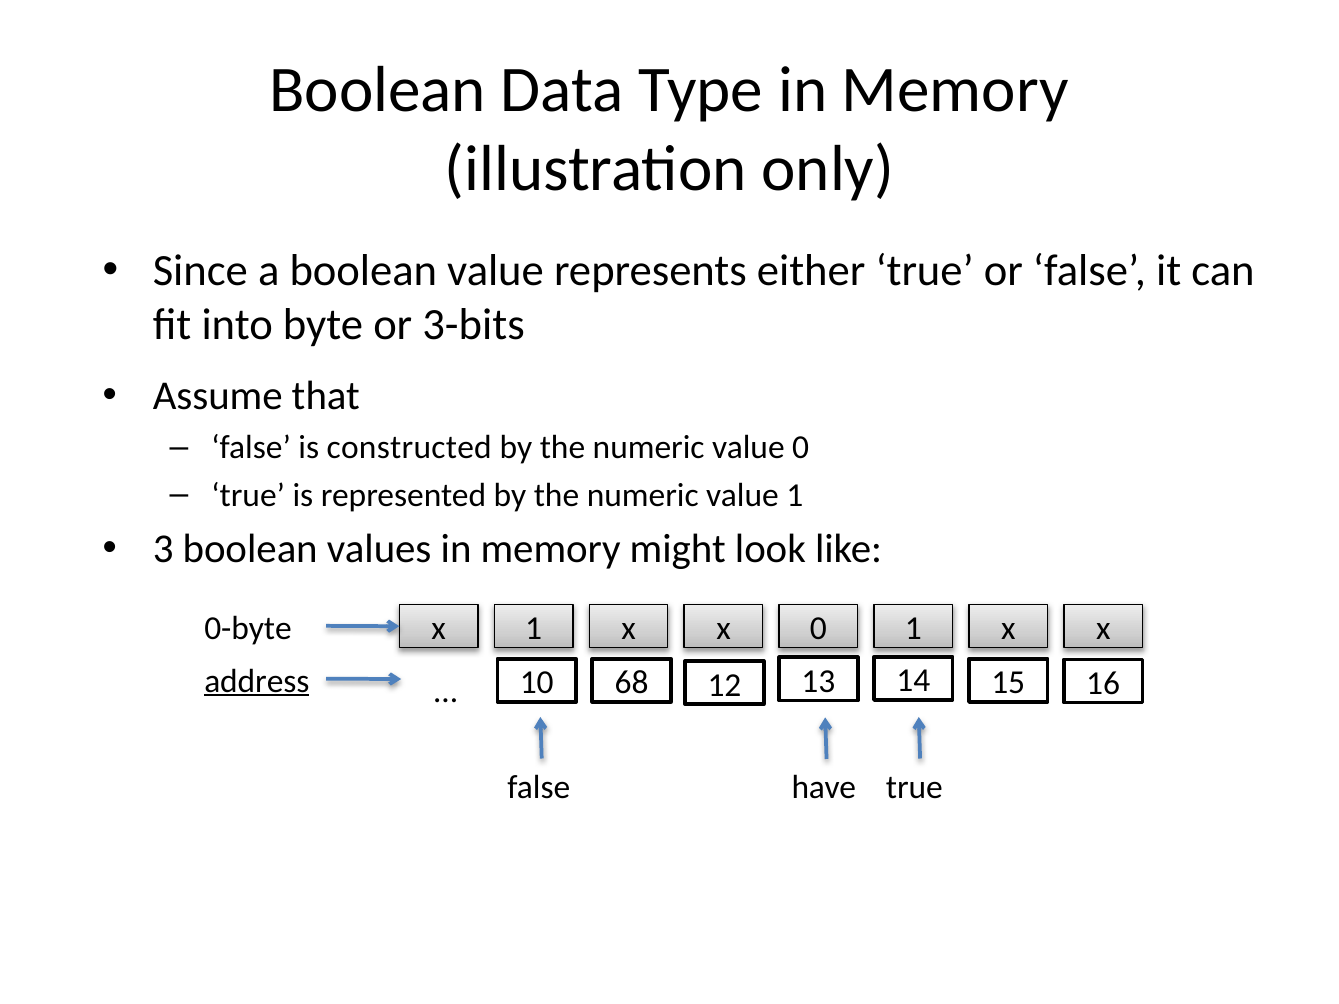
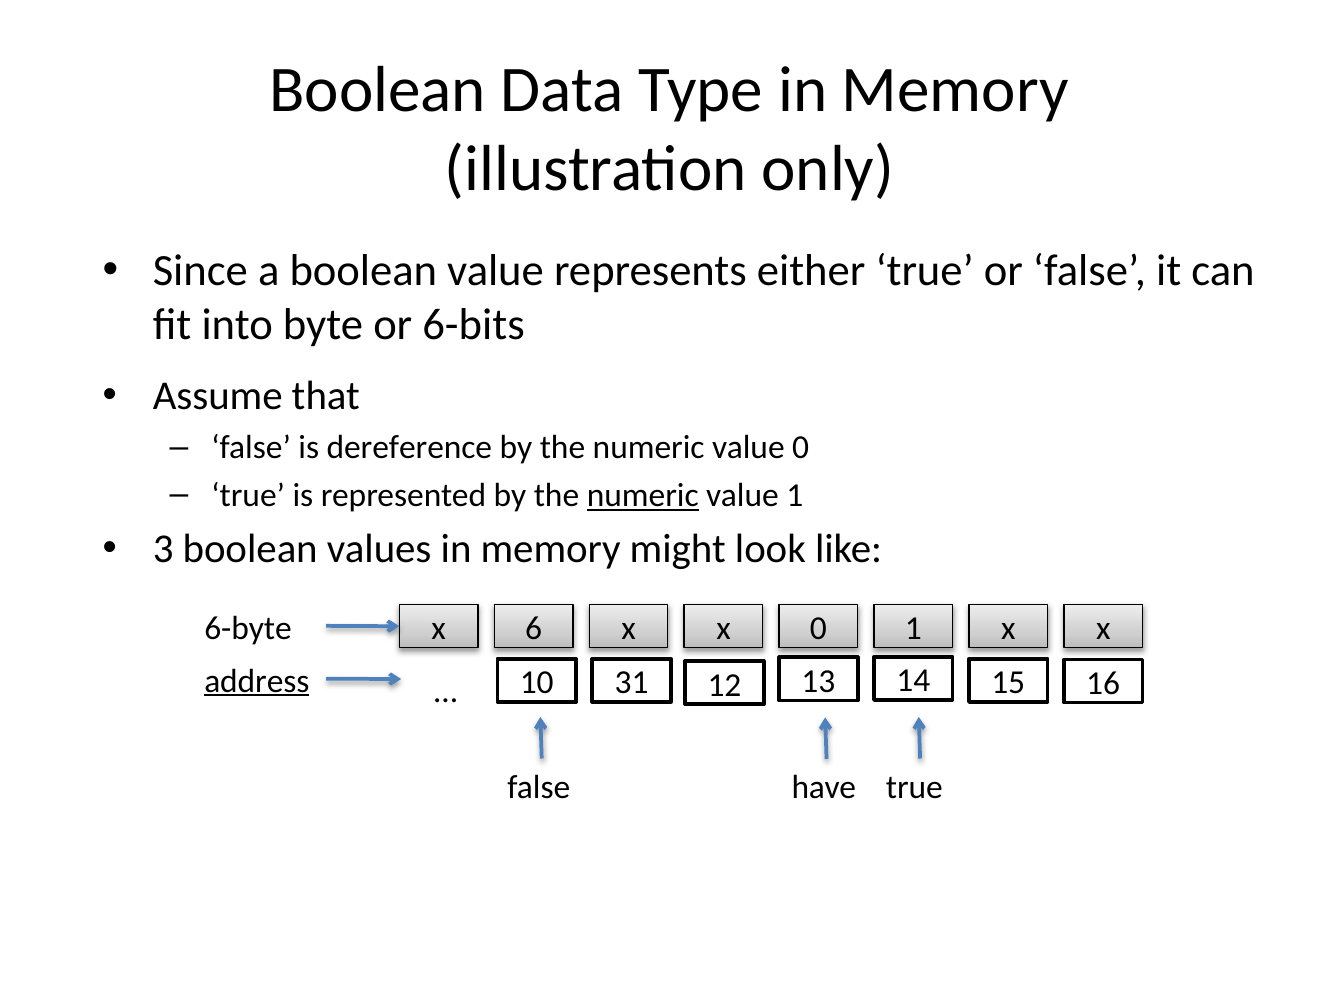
3-bits: 3-bits -> 6-bits (474, 324)
constructed: constructed -> dereference (409, 448)
numeric underline: none -> present (643, 496)
0-byte: 0-byte -> 6-byte (248, 628)
x 1: 1 -> 6 (534, 629)
68: 68 -> 31 (632, 683)
